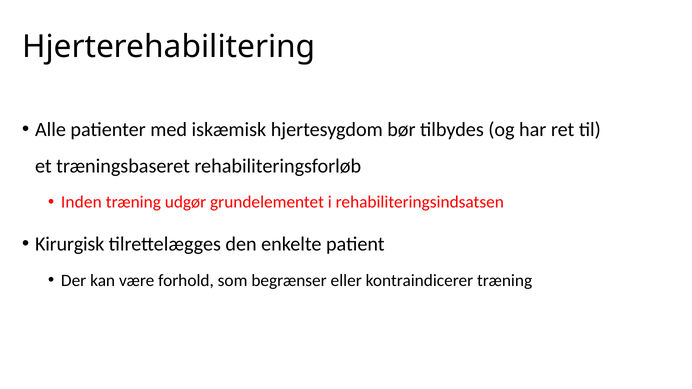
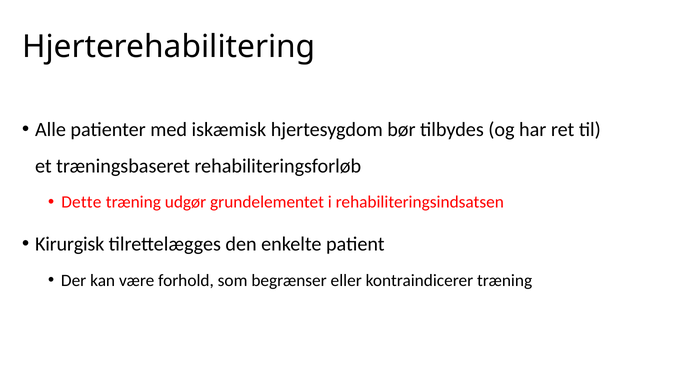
Inden: Inden -> Dette (81, 202)
